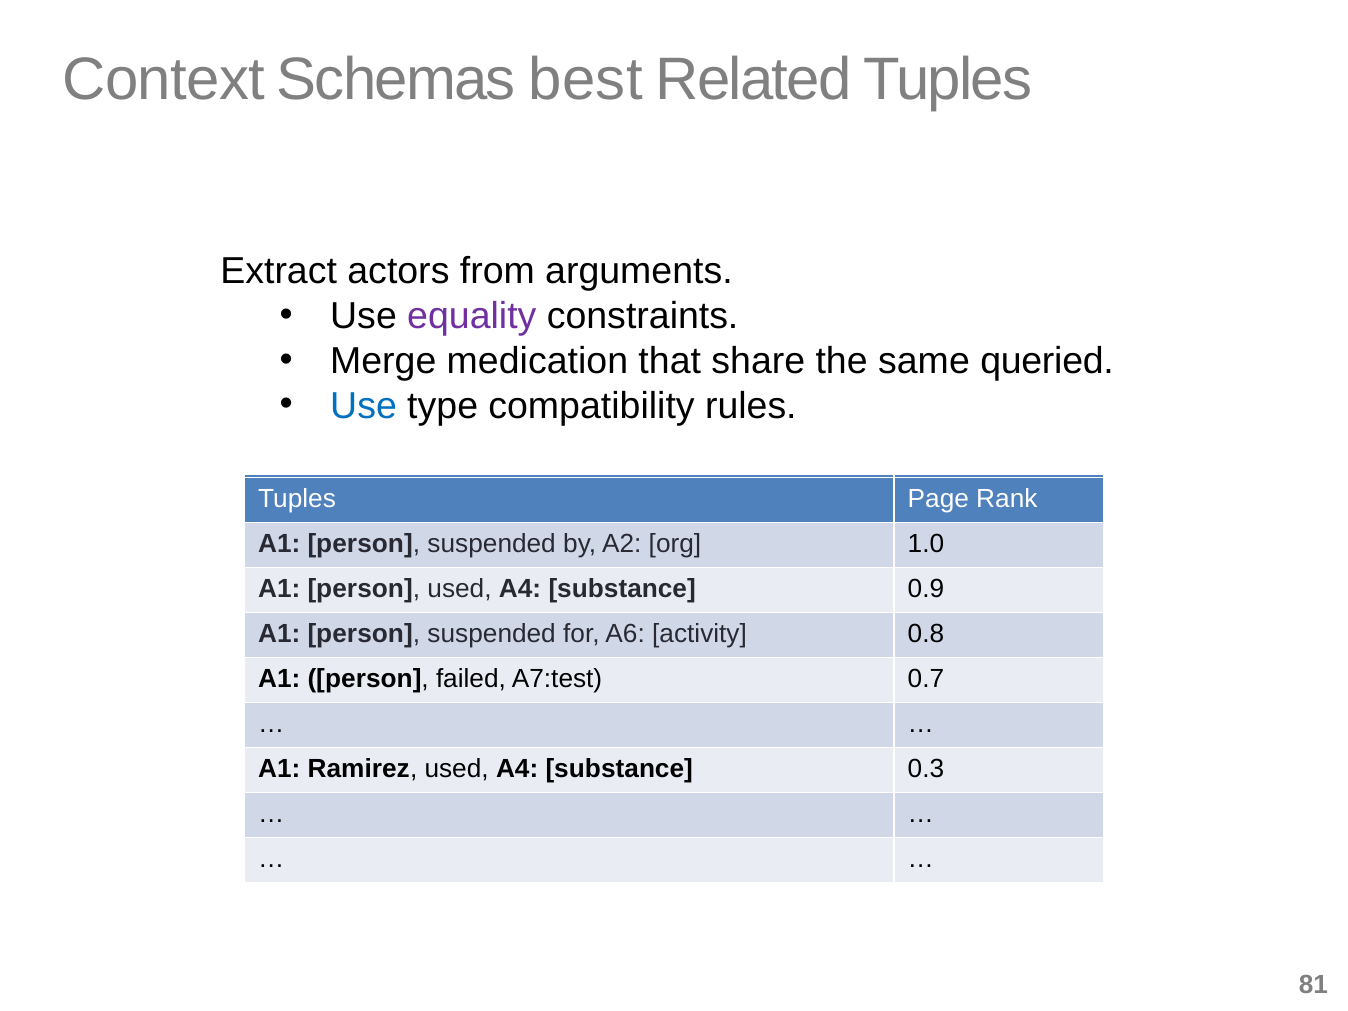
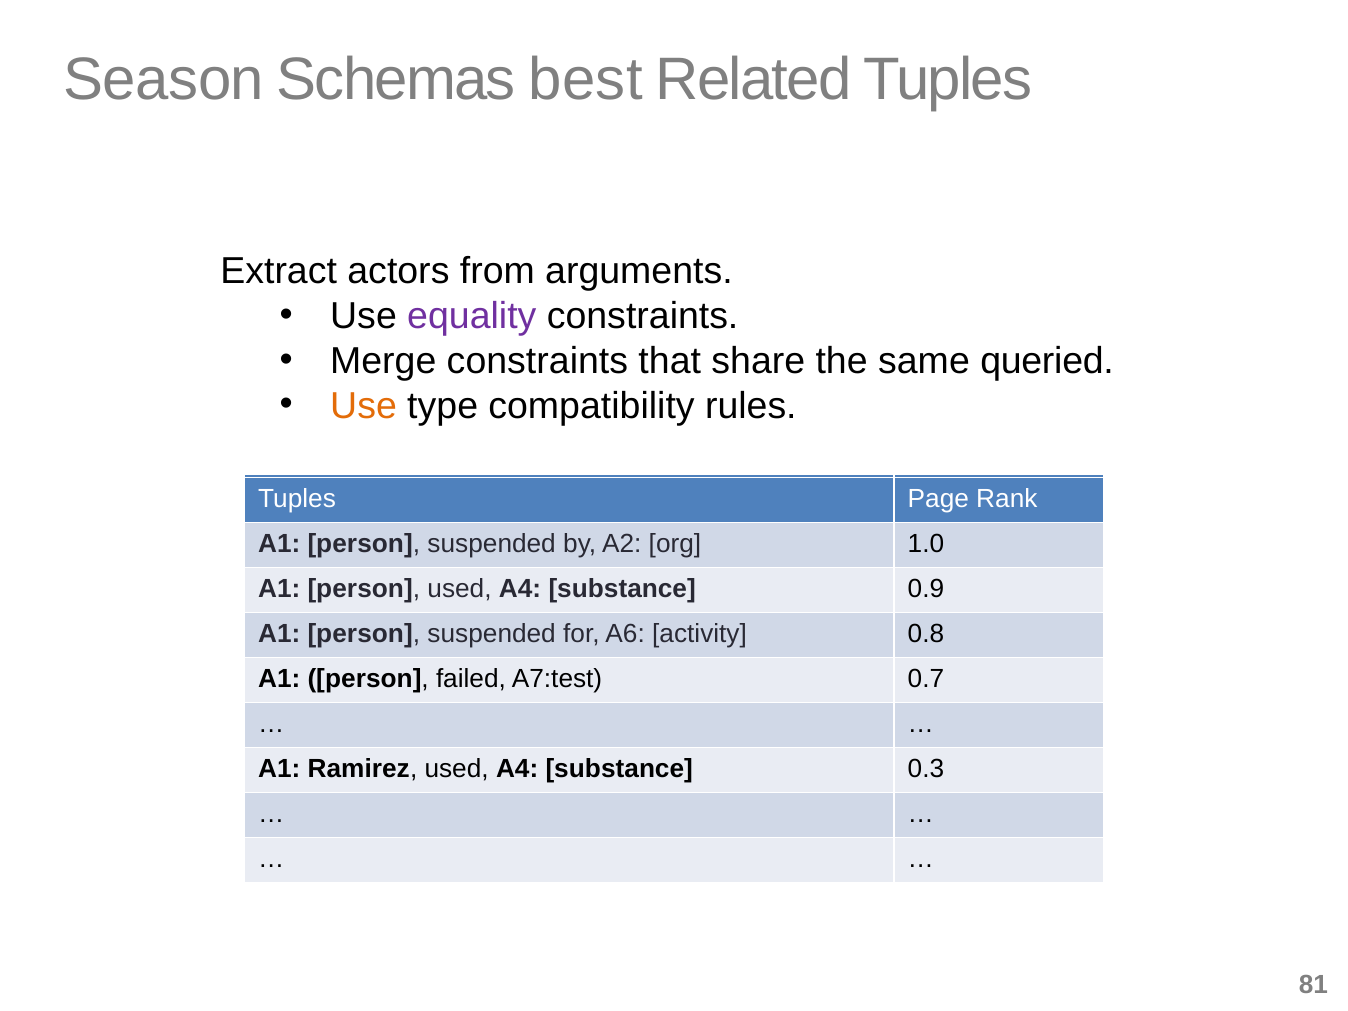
Context: Context -> Season (164, 80)
Merge medication: medication -> constraints (537, 361)
Use colour: blue -> orange (364, 406)
